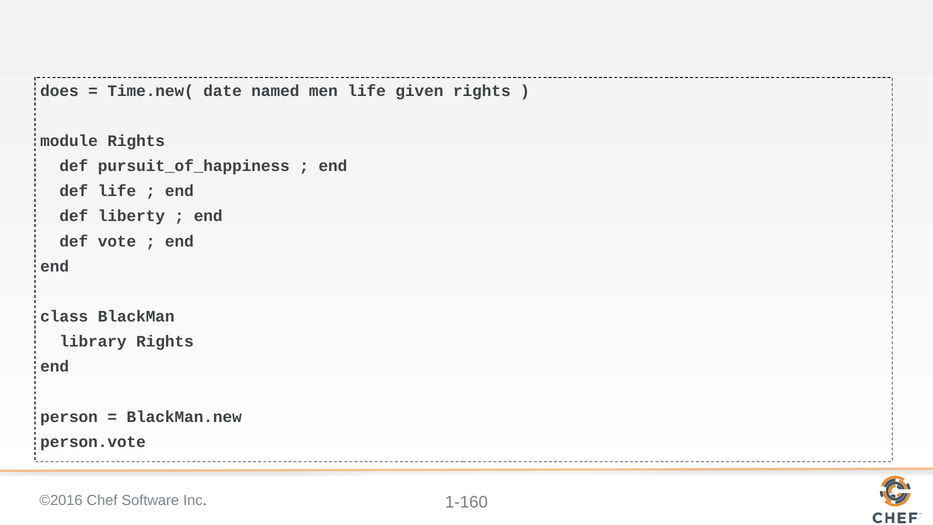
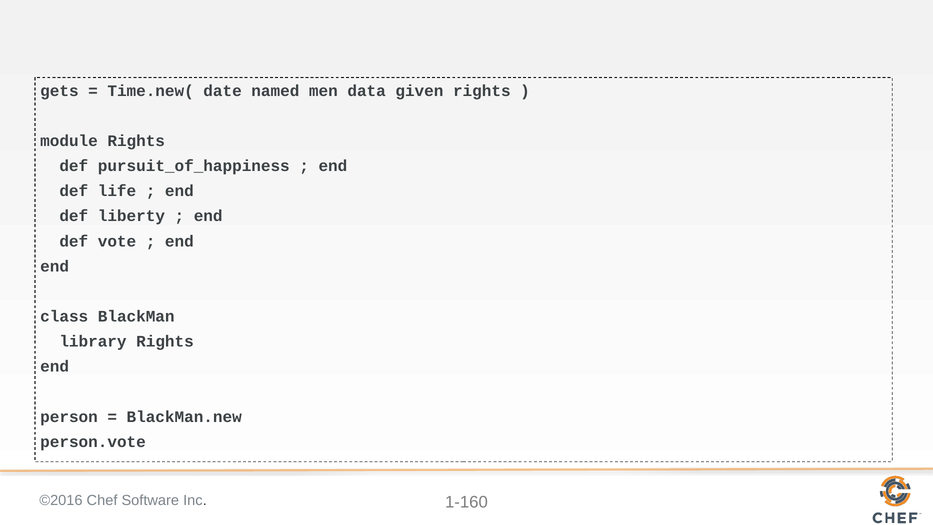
does: does -> gets (59, 91)
men life: life -> data (367, 91)
